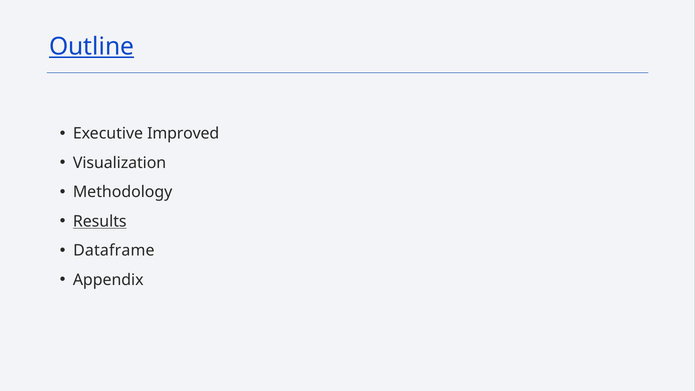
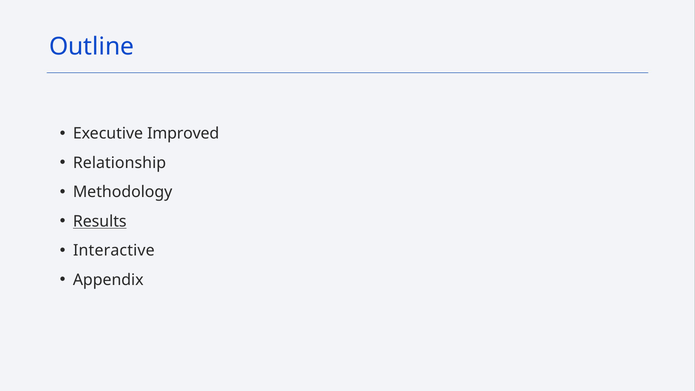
Outline underline: present -> none (92, 46)
Visualization: Visualization -> Relationship (119, 163)
Dataframe: Dataframe -> Interactive (114, 251)
